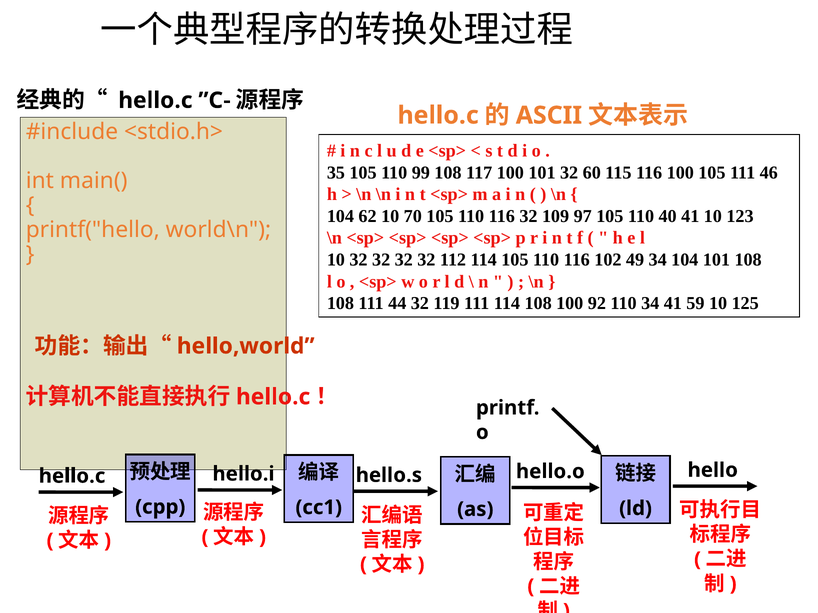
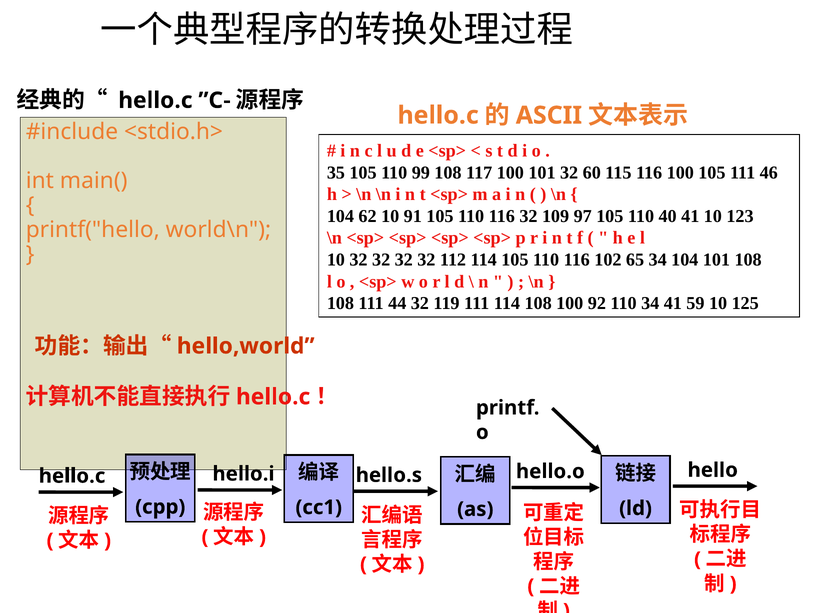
70: 70 -> 91 (413, 216)
49: 49 -> 65 (635, 260)
